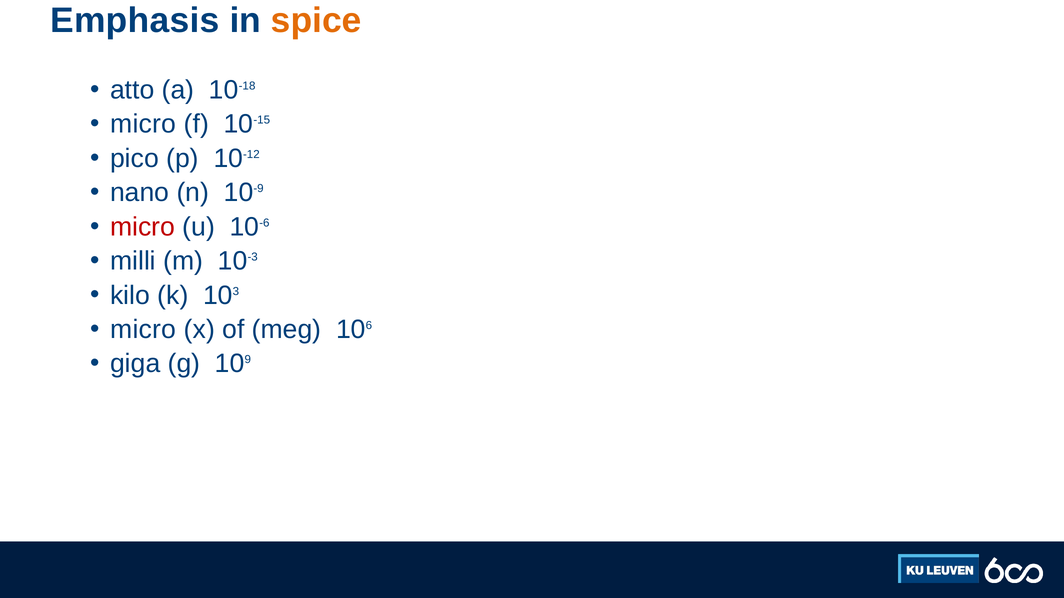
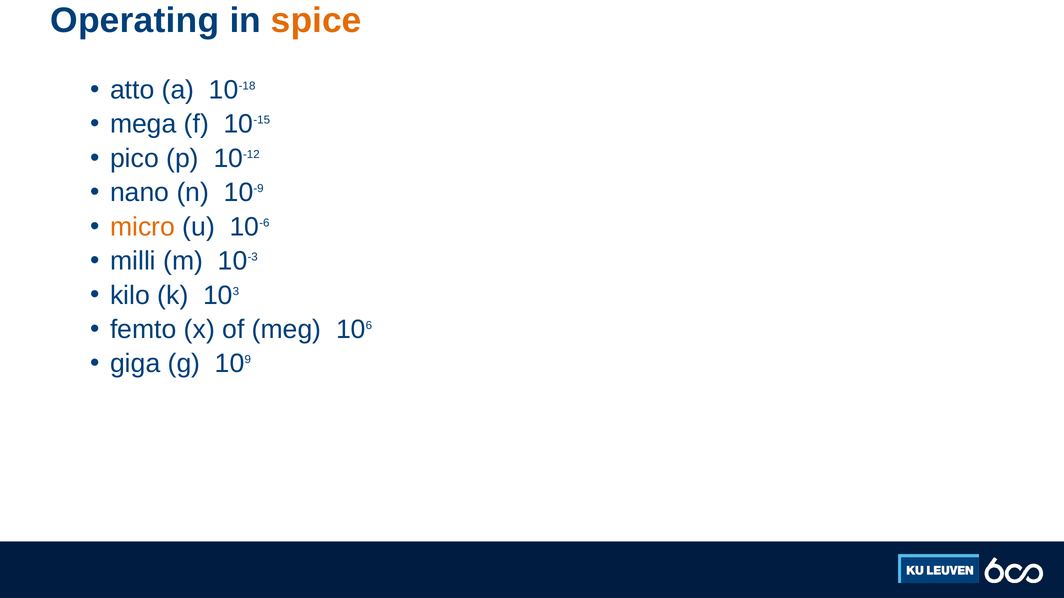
Emphasis: Emphasis -> Operating (135, 20)
micro: micro -> mega (143, 124)
micro colour: red -> orange (143, 227)
micro: micro -> femto (143, 330)
